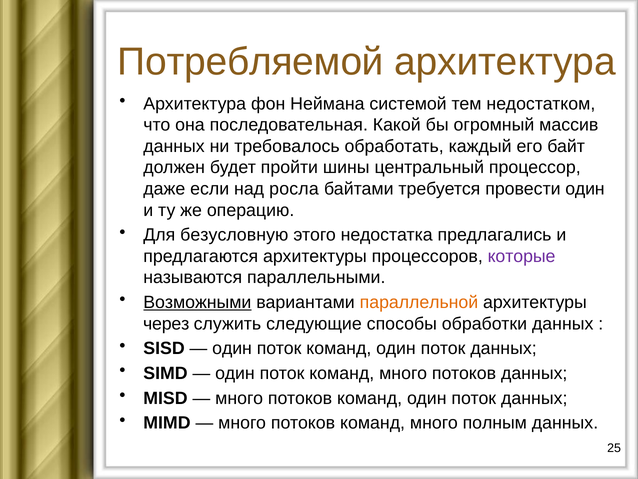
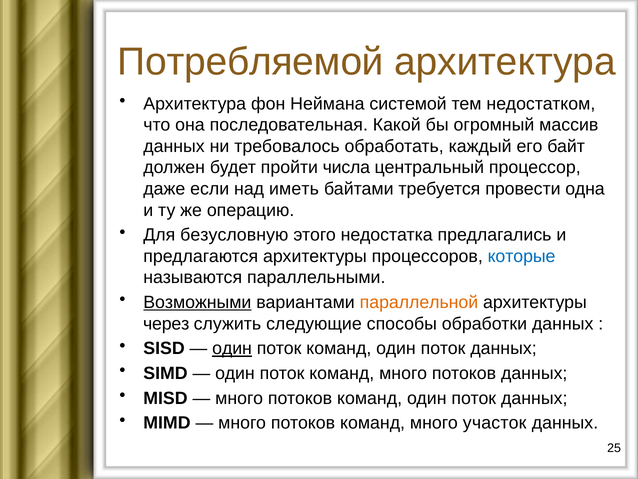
шины: шины -> числа (346, 167)
росла: росла -> иметь (294, 189)
провести один: один -> одна (585, 189)
которые colour: purple -> blue (522, 256)
один underline: none -> present (232, 348)
полным: полным -> участок (495, 423)
